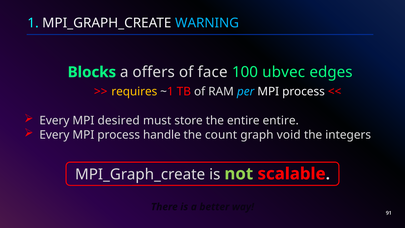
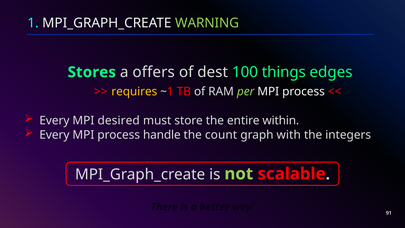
WARNING colour: light blue -> light green (207, 23)
Blocks: Blocks -> Stores (92, 72)
face: face -> dest (213, 72)
ubvec: ubvec -> things (284, 72)
per colour: light blue -> light green (246, 91)
entire entire: entire -> within (281, 120)
void: void -> with (289, 135)
